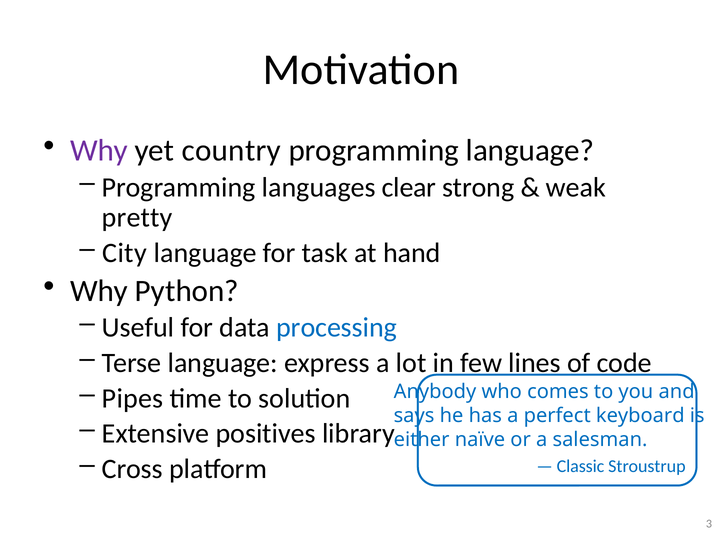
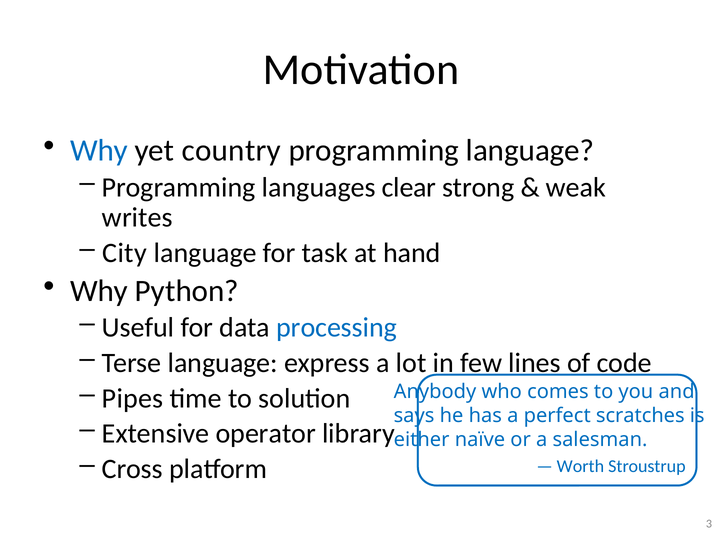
Why colour: purple -> blue (99, 151)
pretty: pretty -> writes (137, 218)
keyboard: keyboard -> scratches (640, 416)
positives: positives -> operator (266, 434)
Classic: Classic -> Worth (580, 466)
